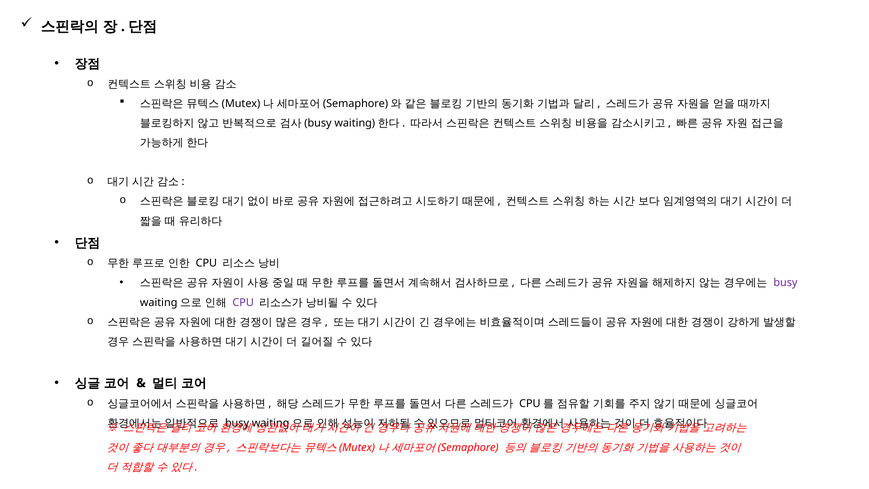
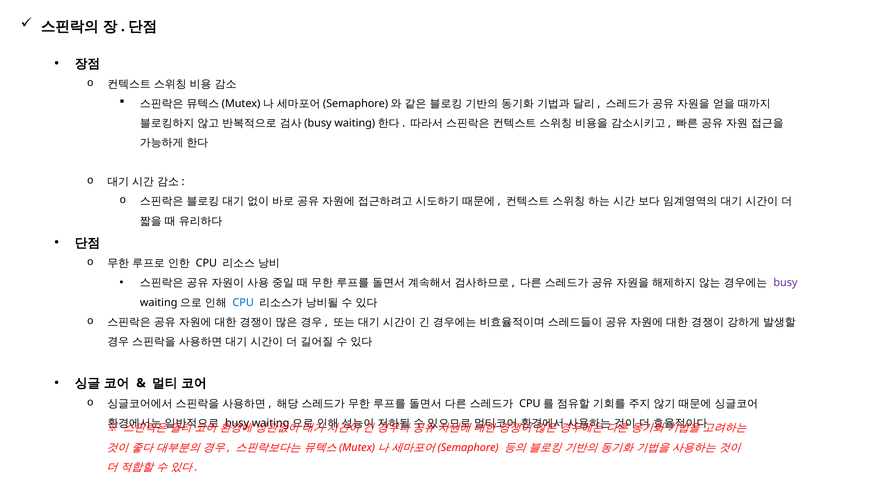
CPU colour: purple -> blue (243, 302)
